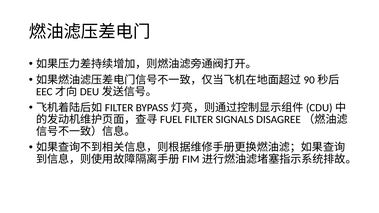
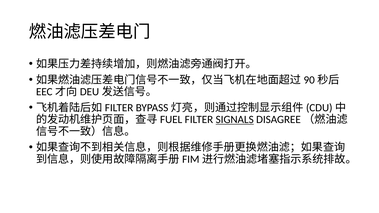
SIGNALS underline: none -> present (235, 120)
